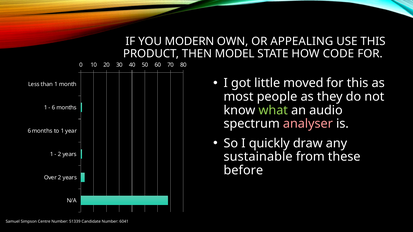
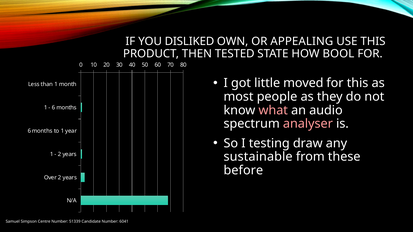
MODERN: MODERN -> DISLIKED (189, 42)
MODEL: MODEL -> TESTED (235, 54)
CODE: CODE -> BOOL (338, 54)
what colour: light green -> pink (273, 110)
quickly: quickly -> testing (269, 143)
